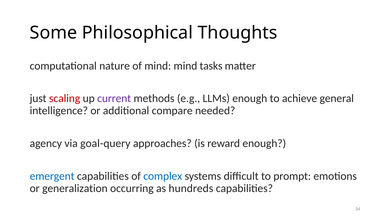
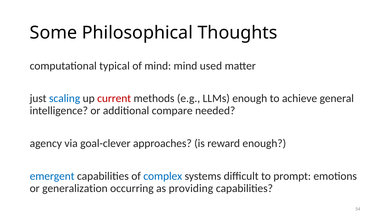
nature: nature -> typical (115, 66)
tasks: tasks -> used (211, 66)
scaling colour: red -> blue (65, 99)
current colour: purple -> red (114, 99)
goal-query: goal-query -> goal-clever (105, 144)
hundreds: hundreds -> providing (191, 189)
